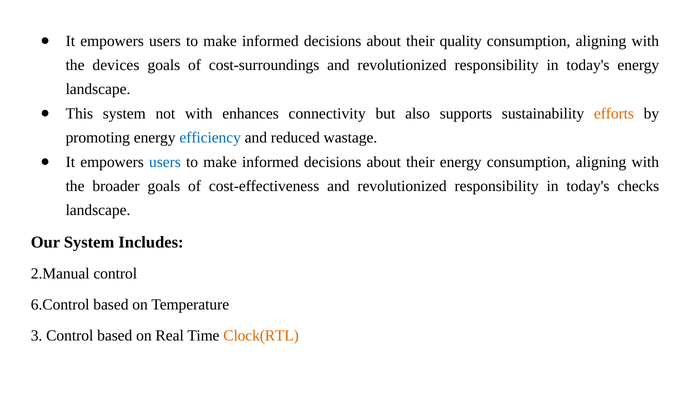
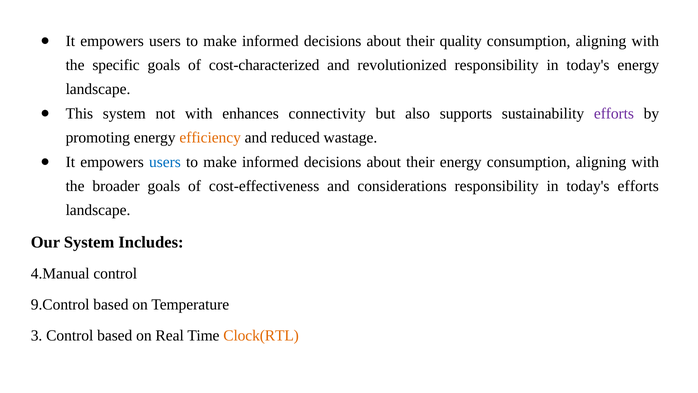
devices: devices -> specific (116, 65)
cost-surroundings: cost-surroundings -> cost-characterized (264, 65)
efforts colour: orange -> purple (614, 113)
efficiency colour: blue -> orange (210, 138)
cost-effectiveness and revolutionized: revolutionized -> considerations (402, 186)
today's checks: checks -> efforts (638, 186)
2.Manual: 2.Manual -> 4.Manual (60, 274)
6.Control: 6.Control -> 9.Control (60, 305)
